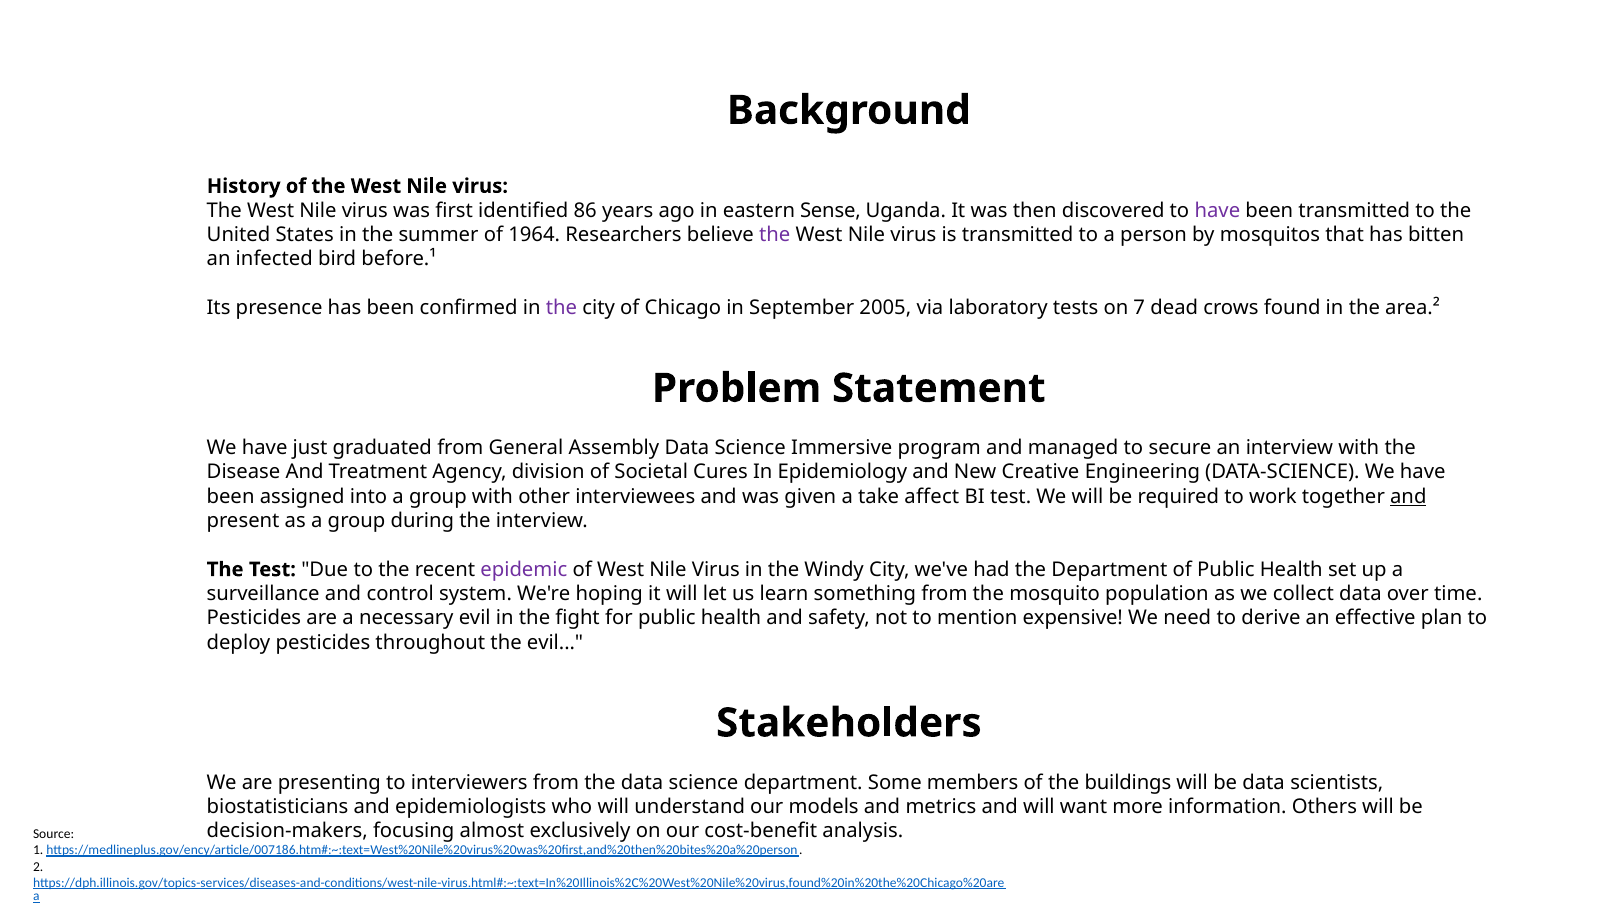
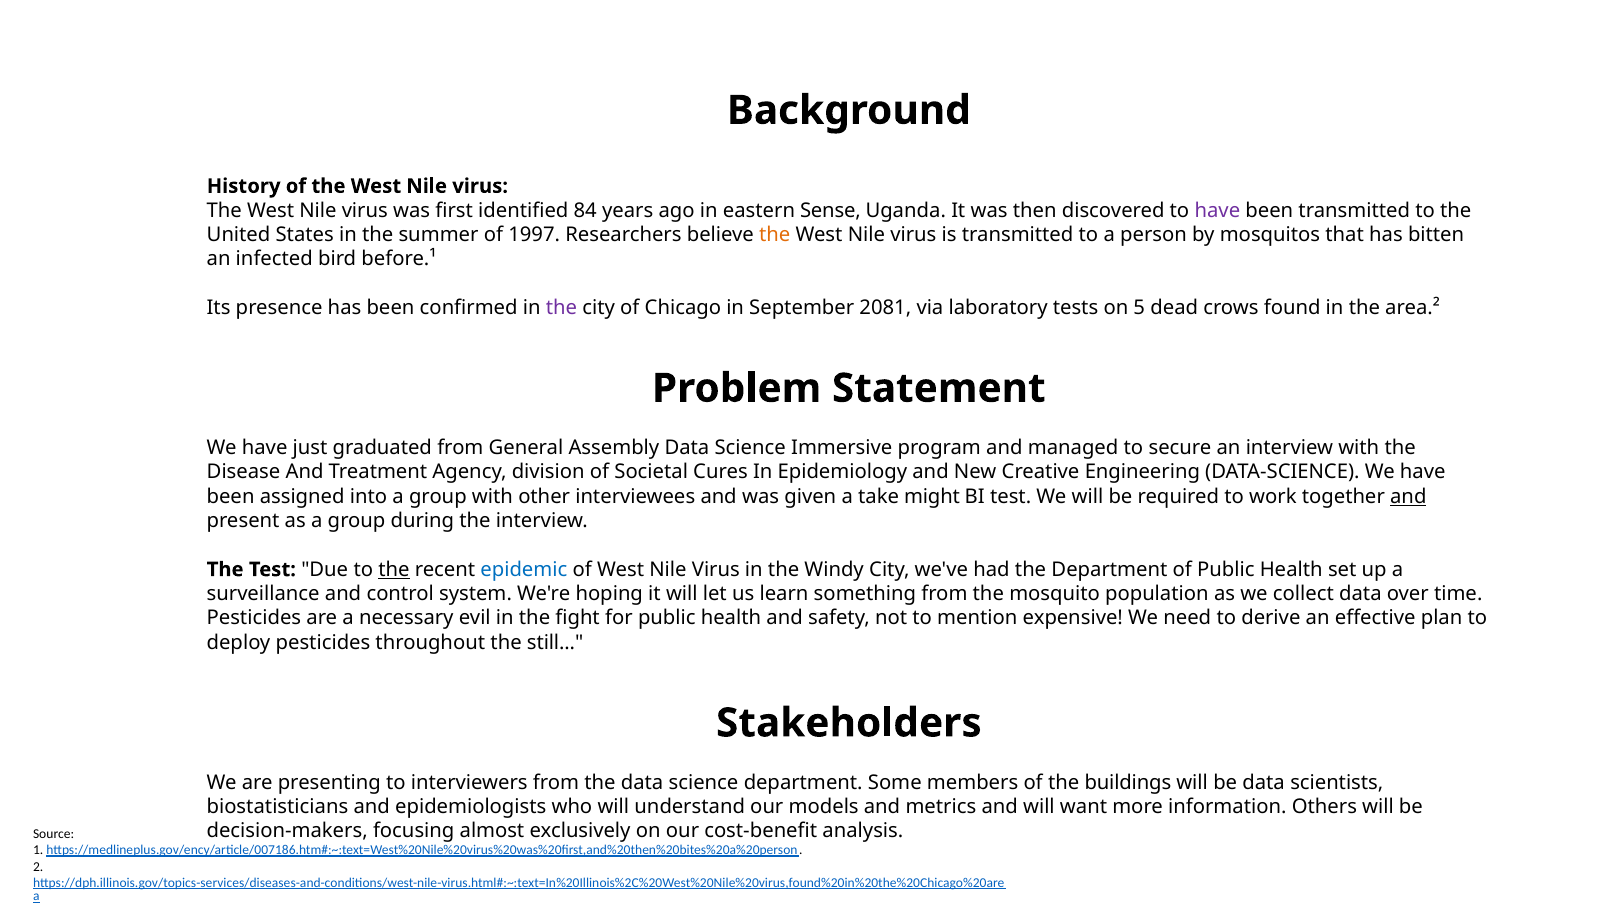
86: 86 -> 84 (585, 210)
1964: 1964 -> 1997 (534, 235)
the colour: purple -> orange (775, 235)
2005: 2005 -> 2081 (885, 308)
7: 7 -> 5 (1139, 308)
affect: affect -> might (932, 496)
the underline: none -> present (394, 569)
epidemic colour: purple -> blue (524, 569)
the evil: evil -> still (555, 643)
